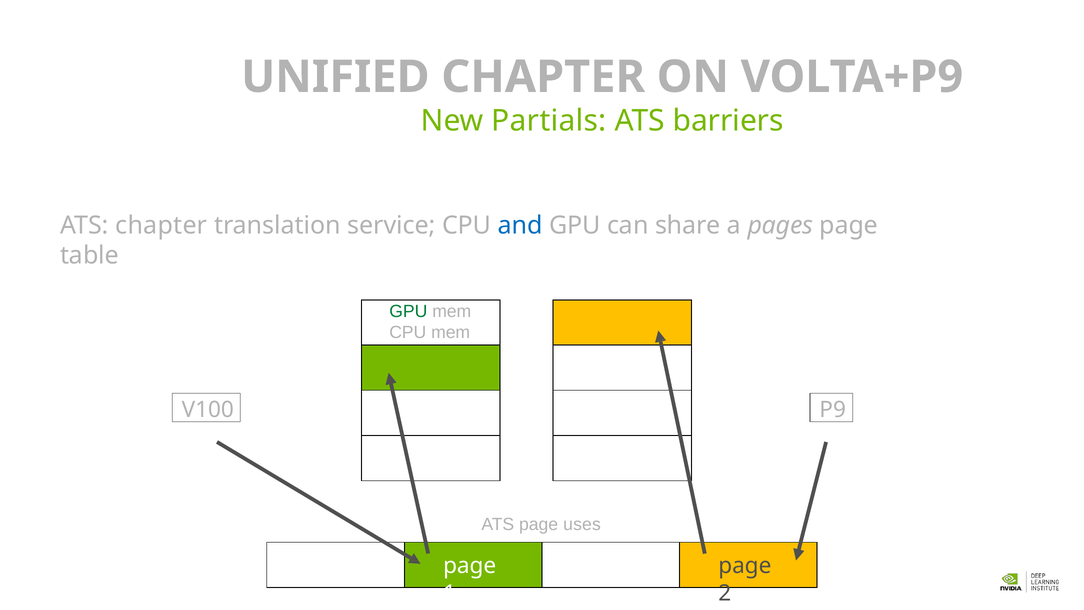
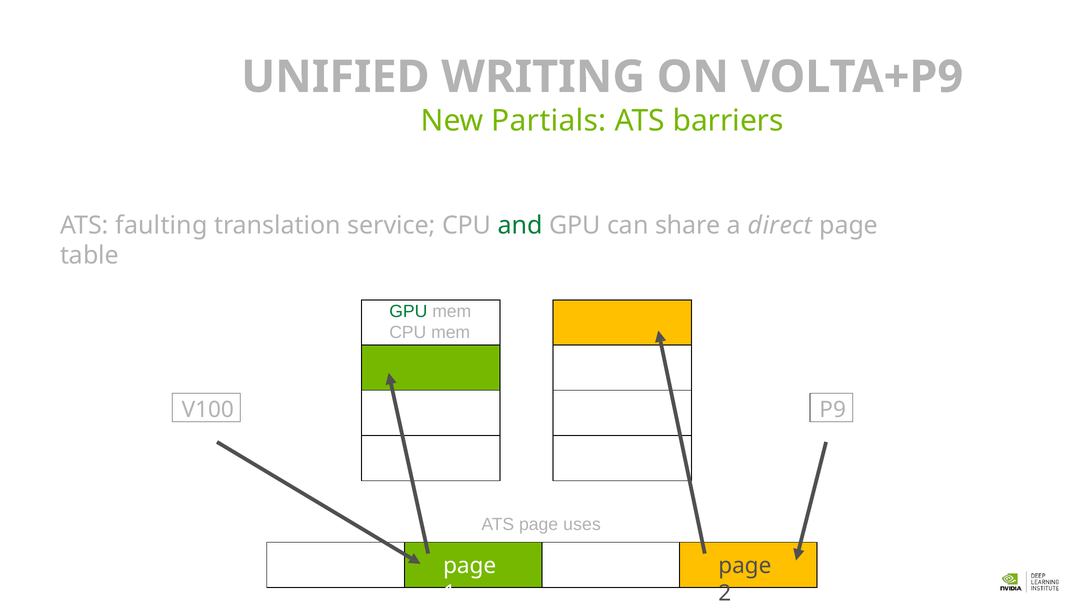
UNIFIED CHAPTER: CHAPTER -> WRITING (543, 77)
ATS chapter: chapter -> faulting (161, 225)
and colour: blue -> green (520, 225)
pages: pages -> direct (780, 225)
